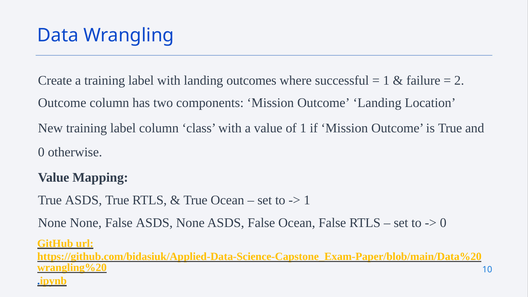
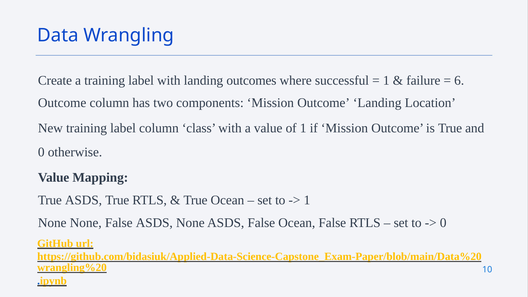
2: 2 -> 6 (459, 81)
